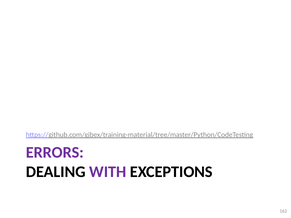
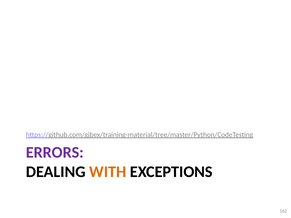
WITH colour: purple -> orange (108, 172)
